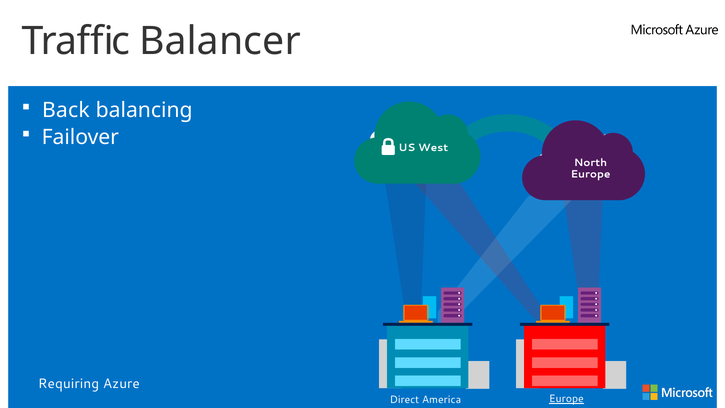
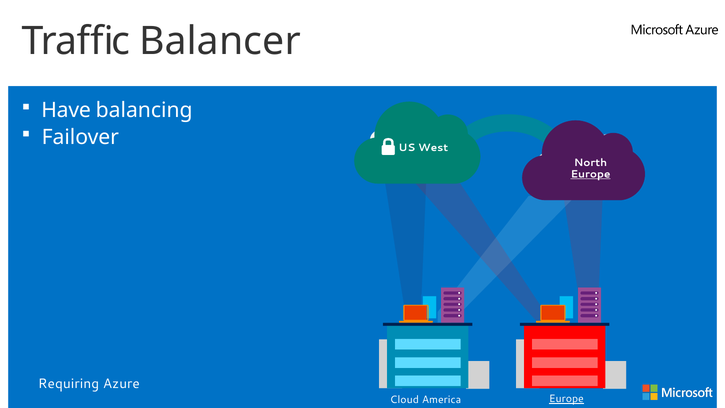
Back: Back -> Have (66, 110)
Europe underline: none -> present (591, 174)
Direct: Direct -> Cloud (404, 400)
